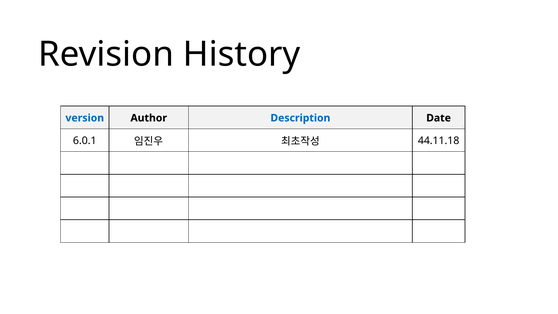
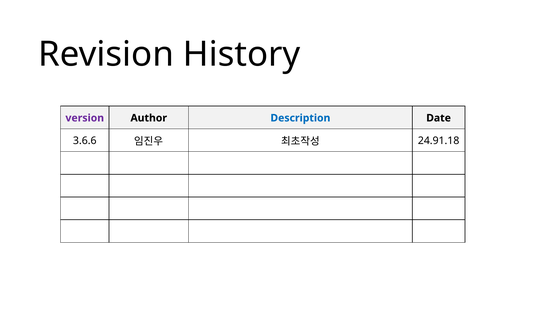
version colour: blue -> purple (85, 118)
6.0.1: 6.0.1 -> 3.6.6 (85, 141)
44.11.18: 44.11.18 -> 24.91.18 (439, 141)
